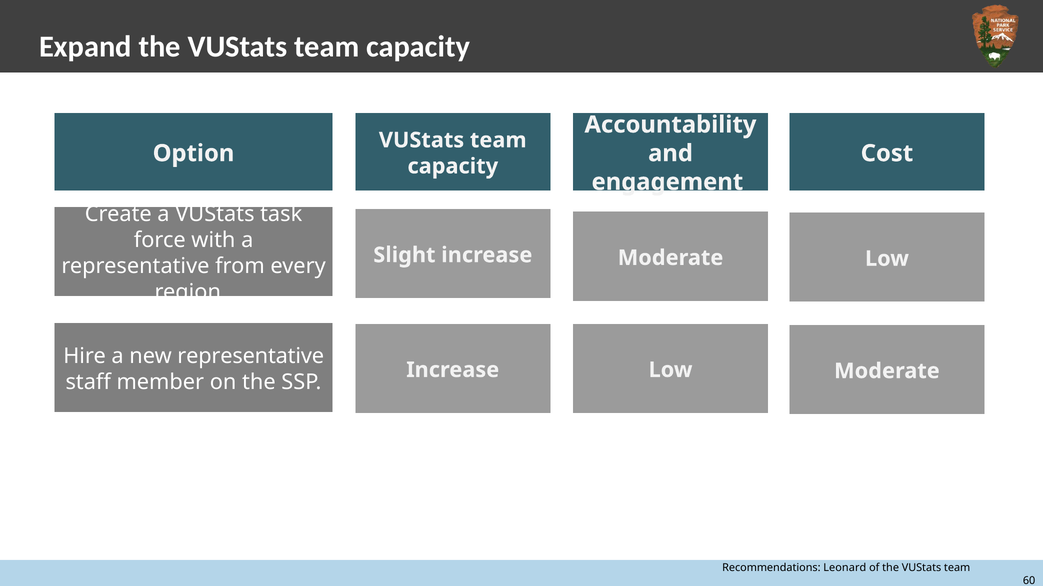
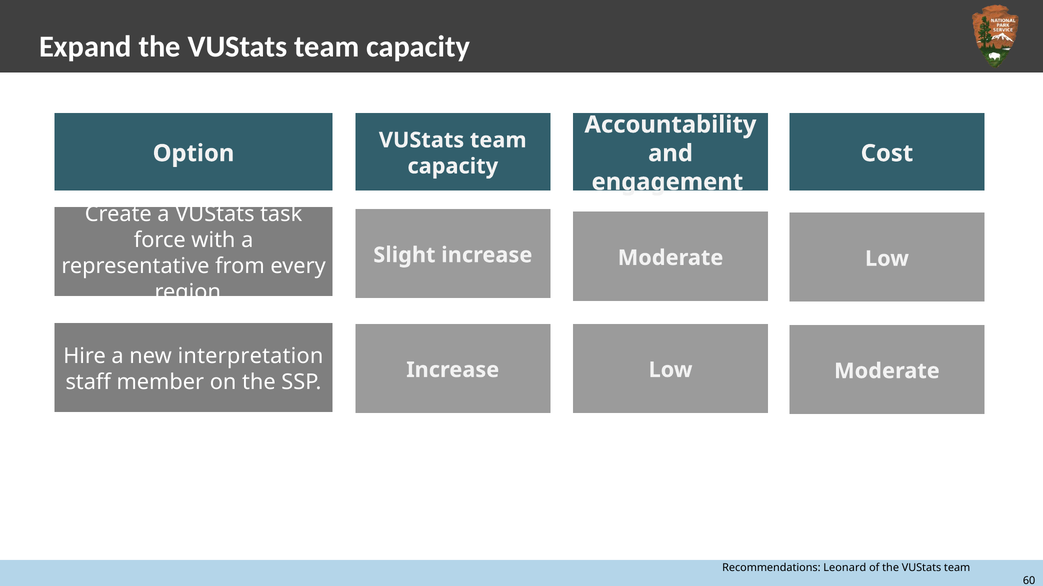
new representative: representative -> interpretation (250, 356)
